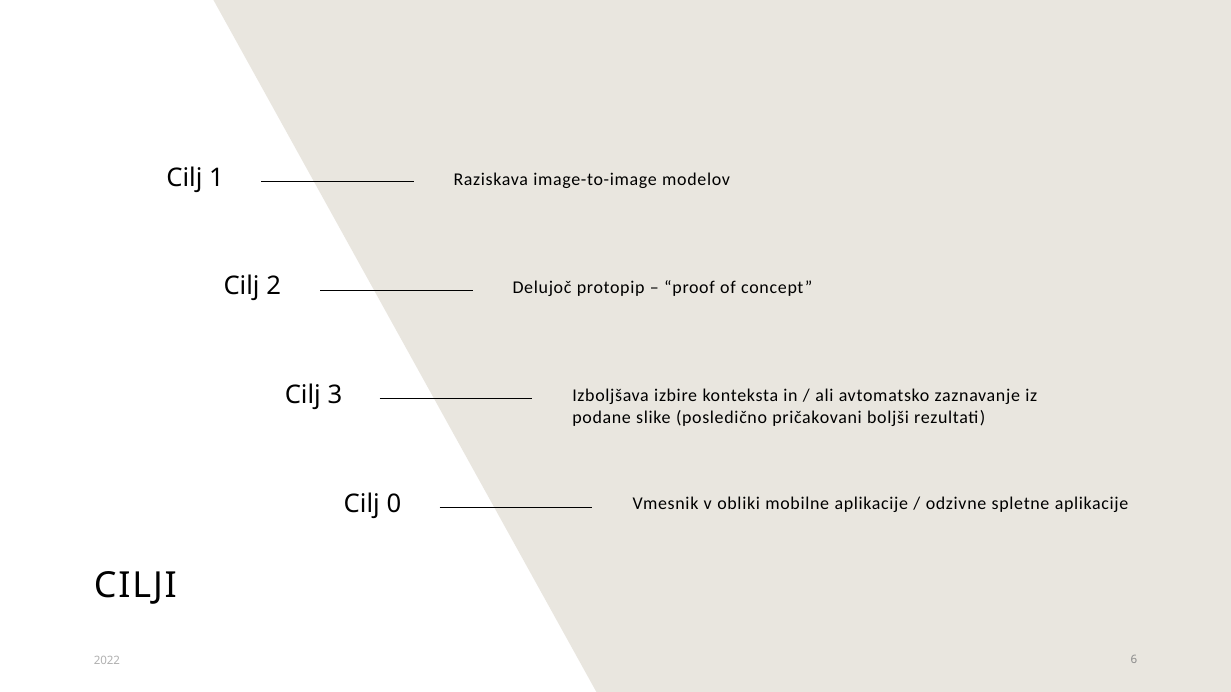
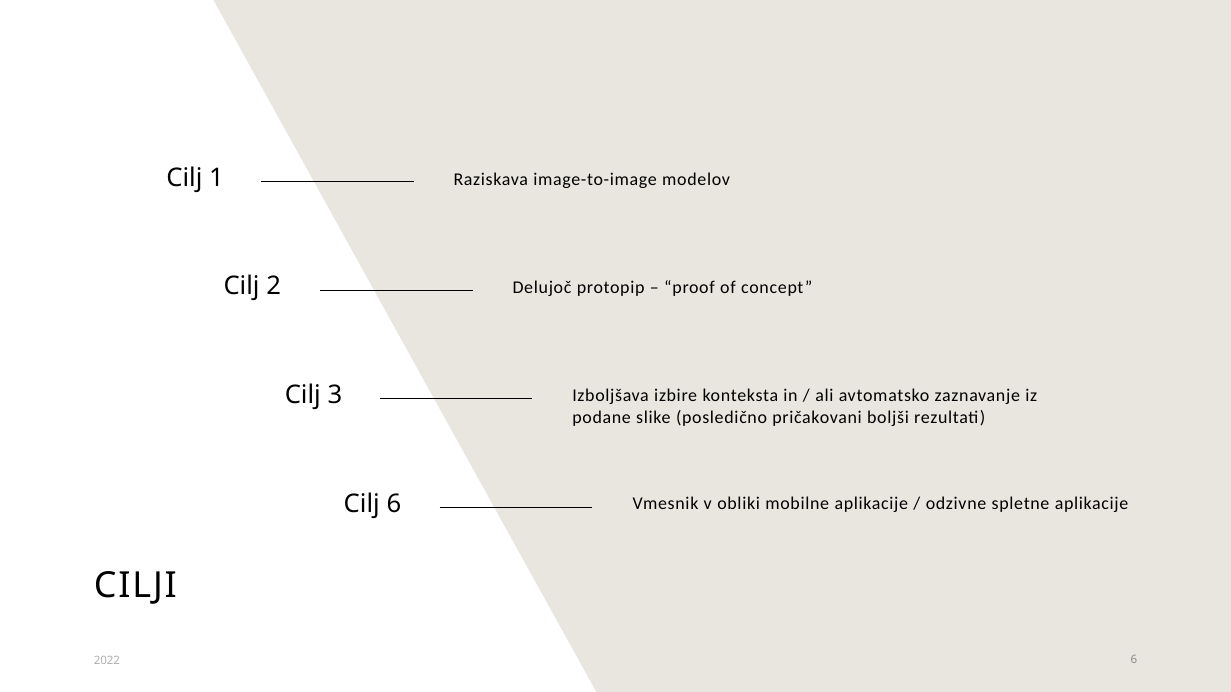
Cilj 0: 0 -> 6 (394, 504)
